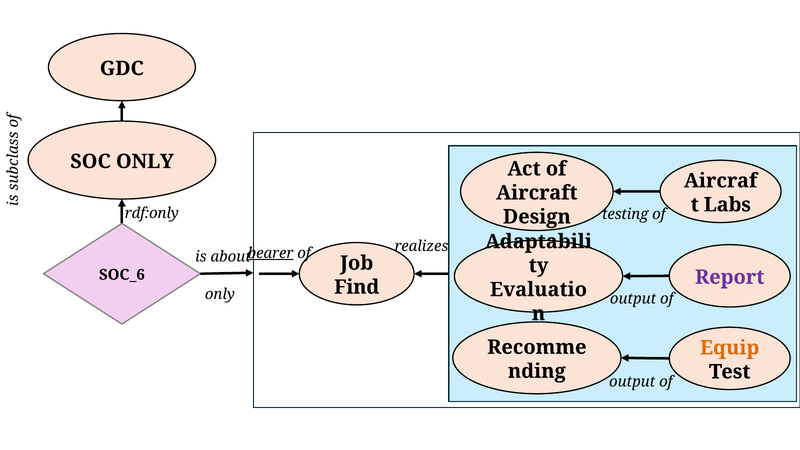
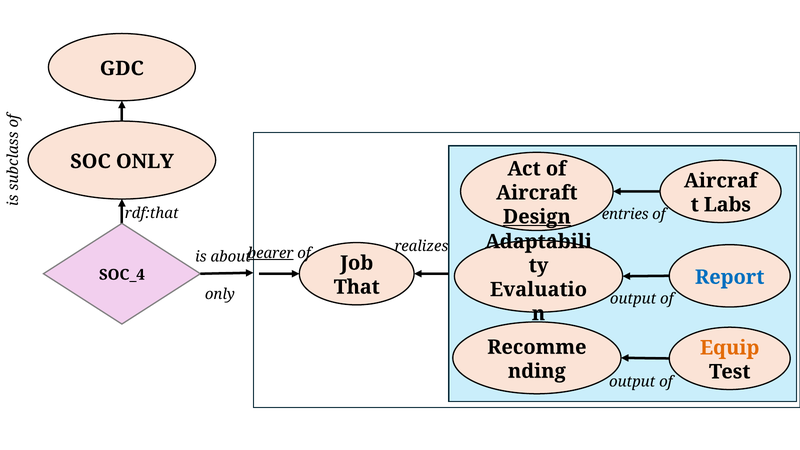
rdf:only: rdf:only -> rdf:that (152, 213)
testing: testing -> entries (625, 214)
Design underline: none -> present (537, 217)
SOC_6: SOC_6 -> SOC_4 (122, 275)
Report colour: purple -> blue (730, 277)
Find: Find -> That (357, 287)
